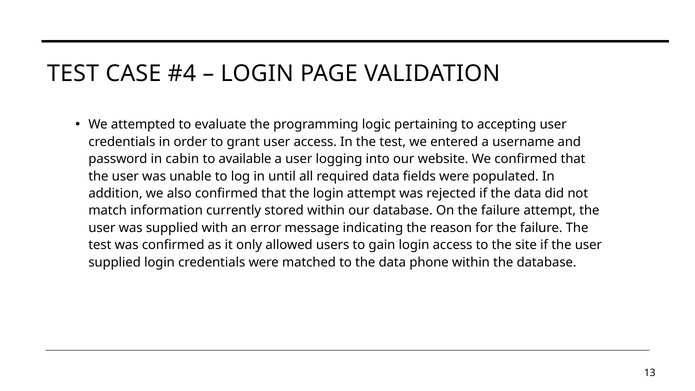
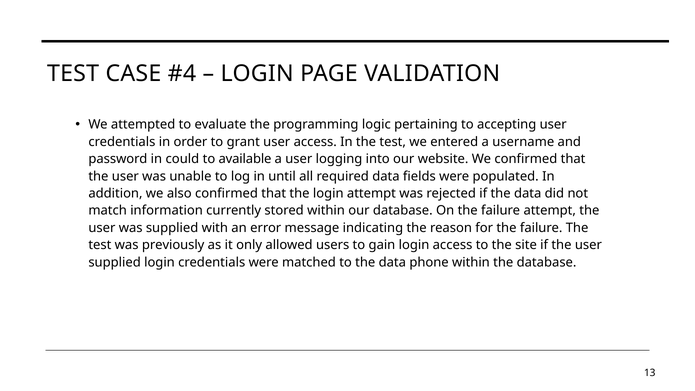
cabin: cabin -> could (182, 159)
was confirmed: confirmed -> previously (173, 245)
